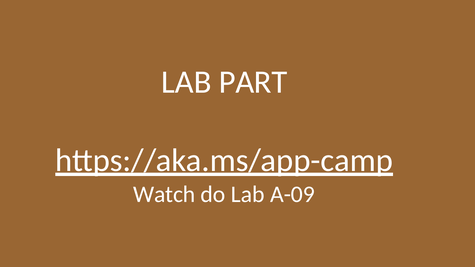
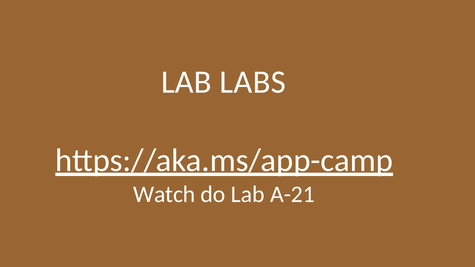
PART: PART -> LABS (253, 82)
A-09: A-09 -> A-21 (292, 194)
